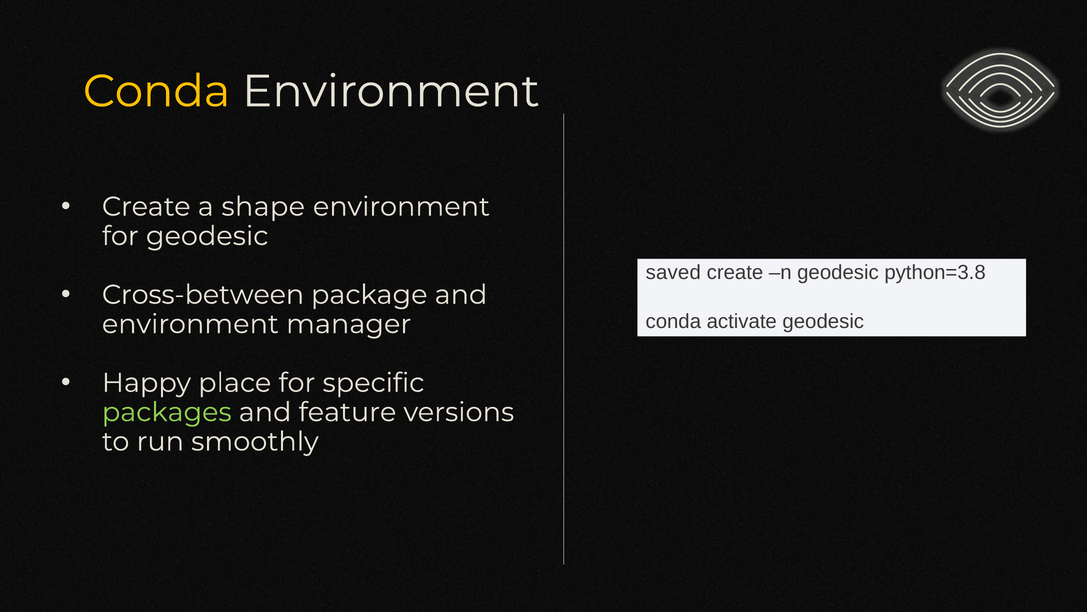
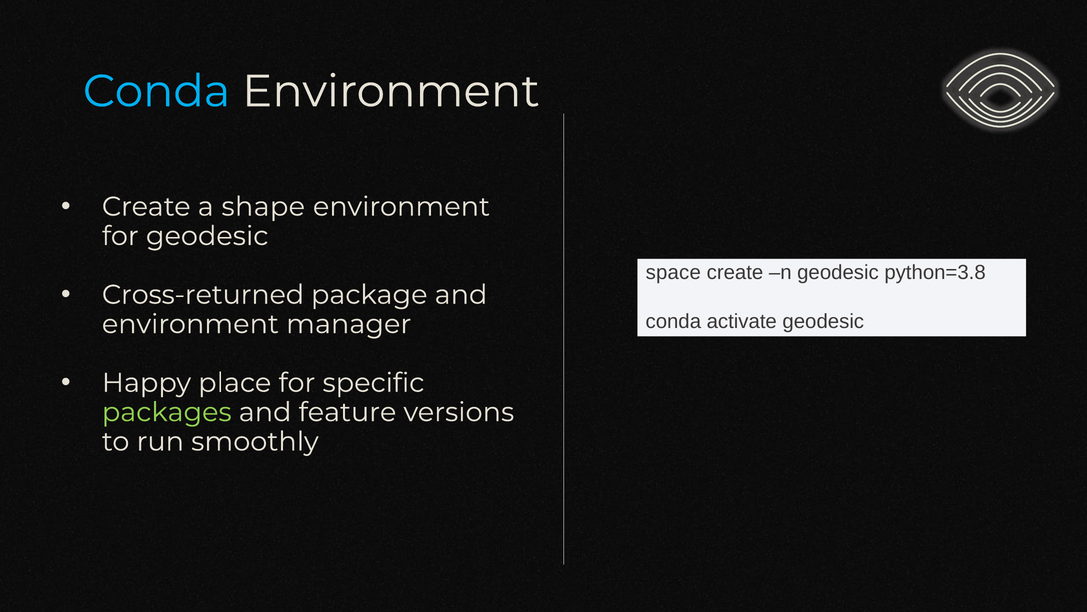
Conda colour: yellow -> light blue (157, 91)
saved: saved -> space (673, 272)
Cross-between: Cross-between -> Cross-returned (203, 295)
